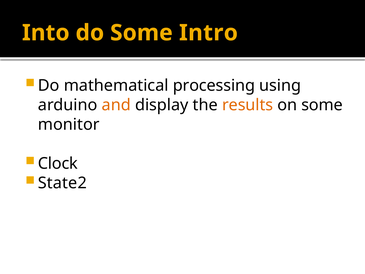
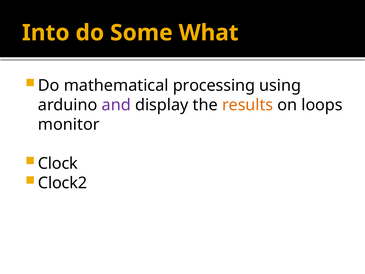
Intro: Intro -> What (209, 33)
and colour: orange -> purple (116, 105)
on some: some -> loops (322, 105)
State2: State2 -> Clock2 (63, 183)
